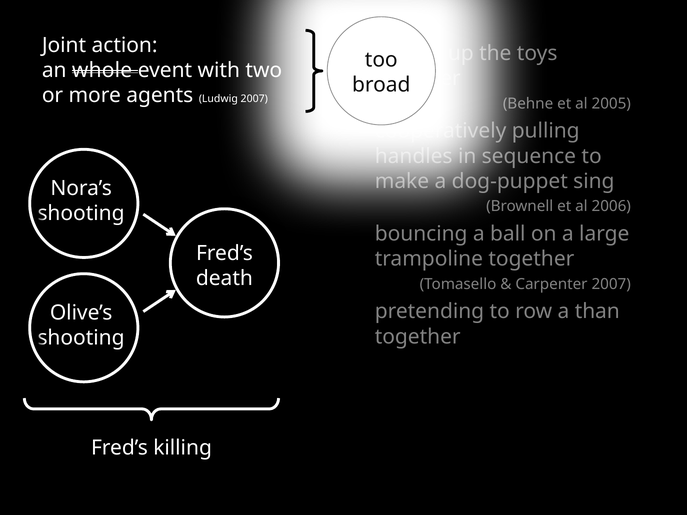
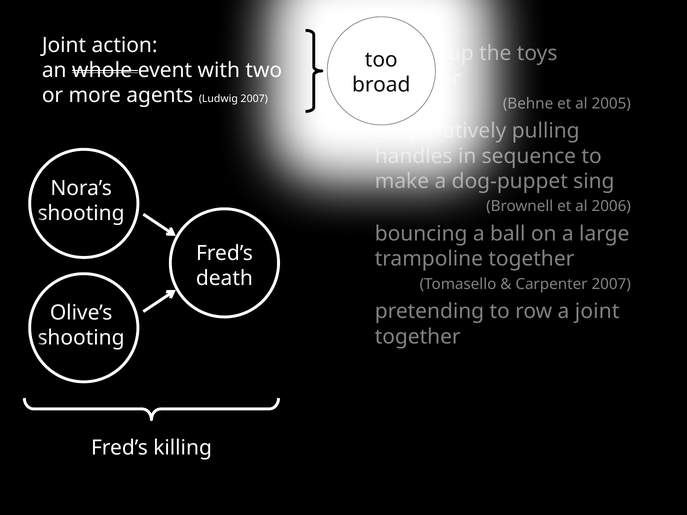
a than: than -> joint (597, 312)
